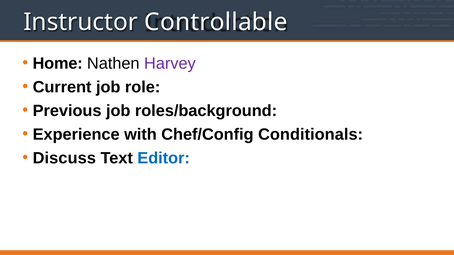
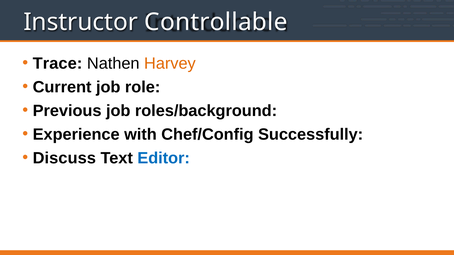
Home: Home -> Trace (58, 63)
Harvey colour: purple -> orange (170, 63)
Conditionals: Conditionals -> Successfully (311, 135)
